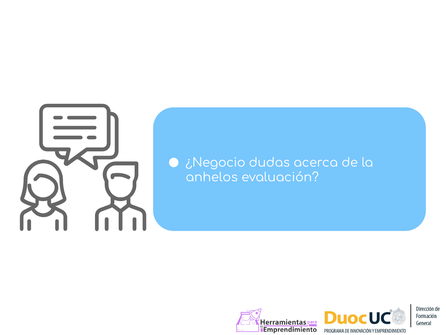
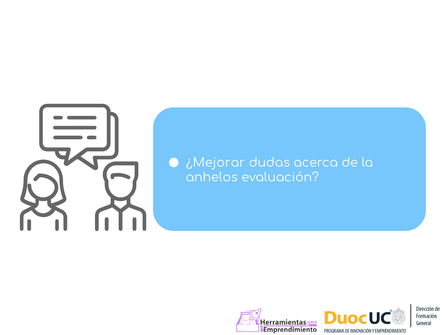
¿Negocio: ¿Negocio -> ¿Mejorar (215, 162)
